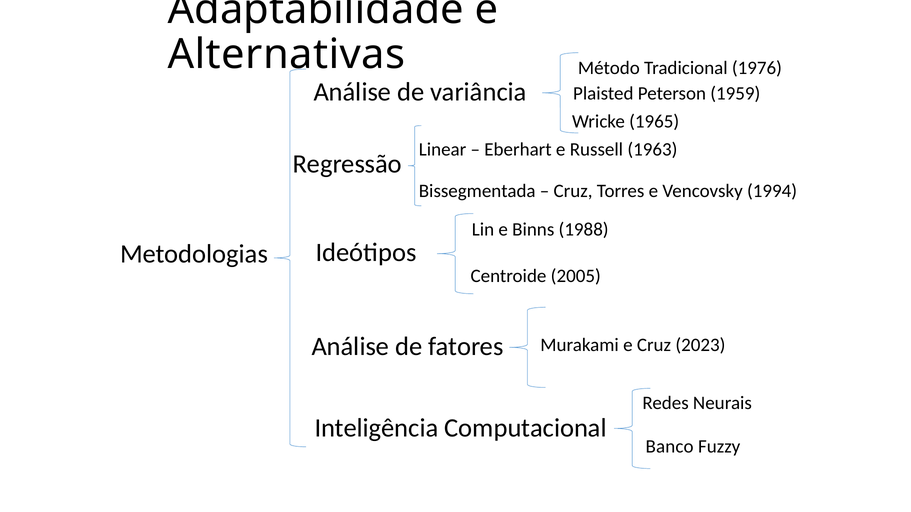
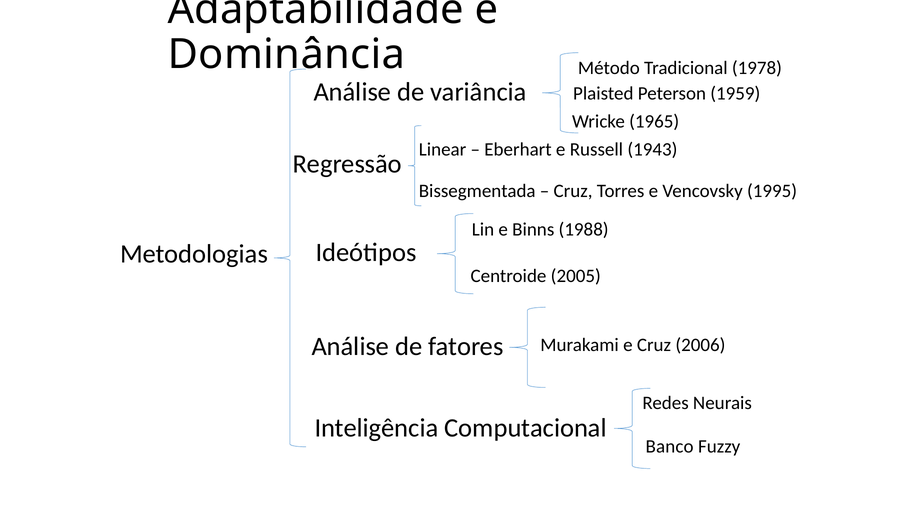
Alternativas: Alternativas -> Dominância (286, 55)
1976: 1976 -> 1978 (757, 68)
1963: 1963 -> 1943 (652, 150)
1994: 1994 -> 1995 (772, 191)
2023: 2023 -> 2006 (700, 345)
